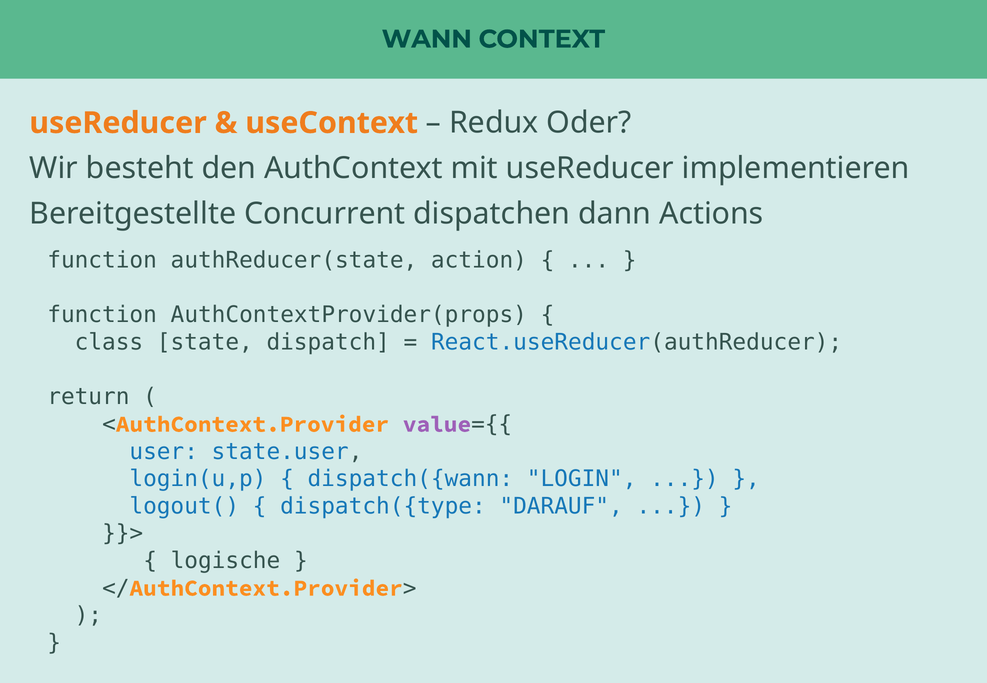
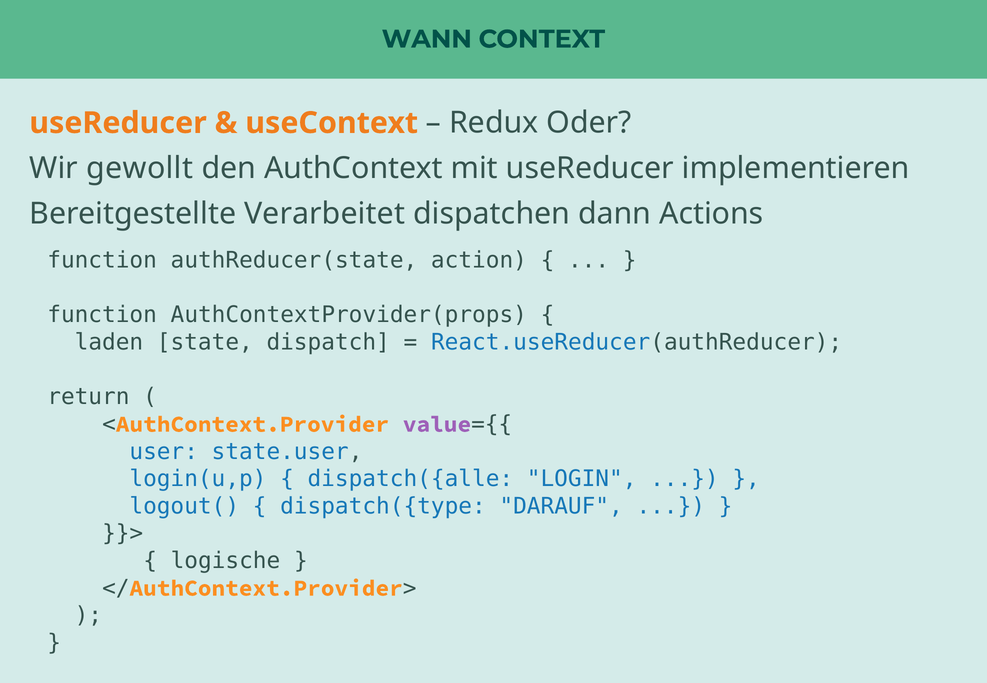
besteht: besteht -> gewollt (140, 168)
Concurrent: Concurrent -> Verarbeitet (325, 214)
class: class -> laden (109, 342)
dispatch({wann: dispatch({wann -> dispatch({alle (410, 479)
